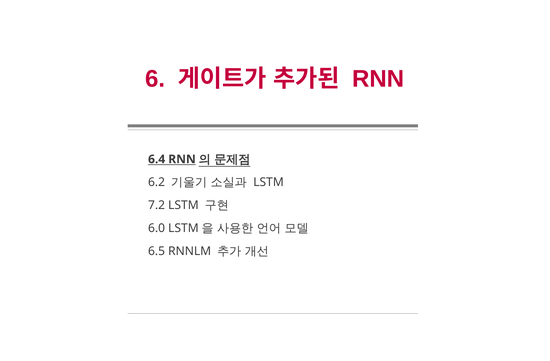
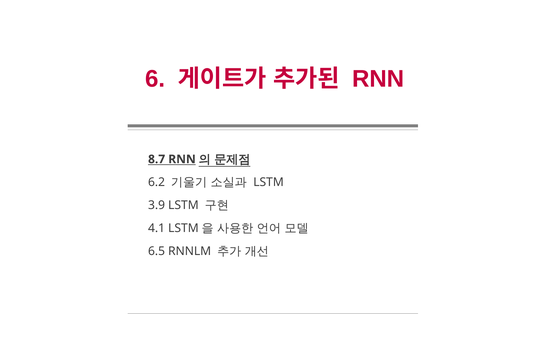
6.4: 6.4 -> 8.7 (157, 159)
7.2: 7.2 -> 3.9 (157, 205)
6.0: 6.0 -> 4.1 (157, 228)
